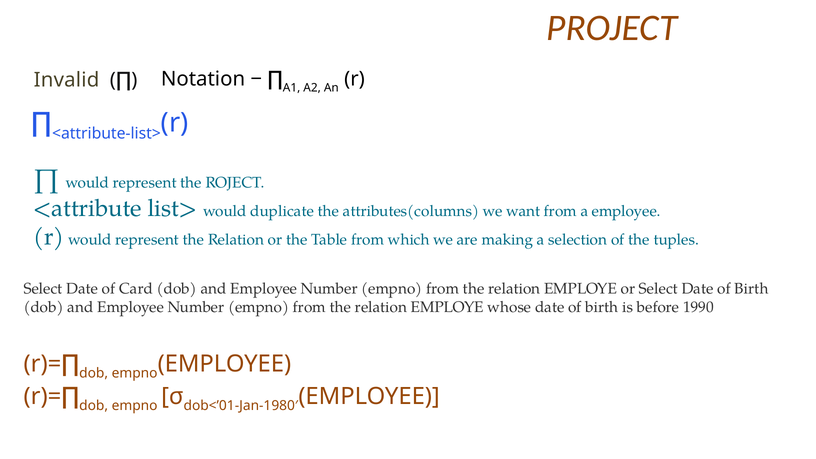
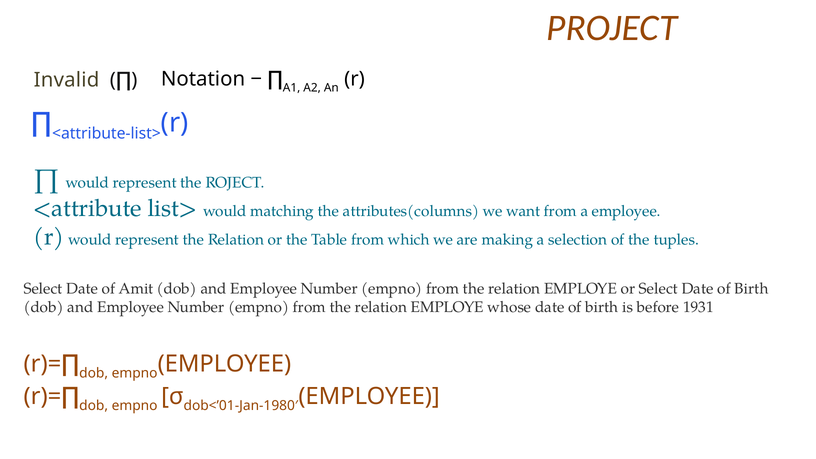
duplicate: duplicate -> matching (282, 211)
Card: Card -> Amit (136, 289)
1990: 1990 -> 1931 (698, 307)
